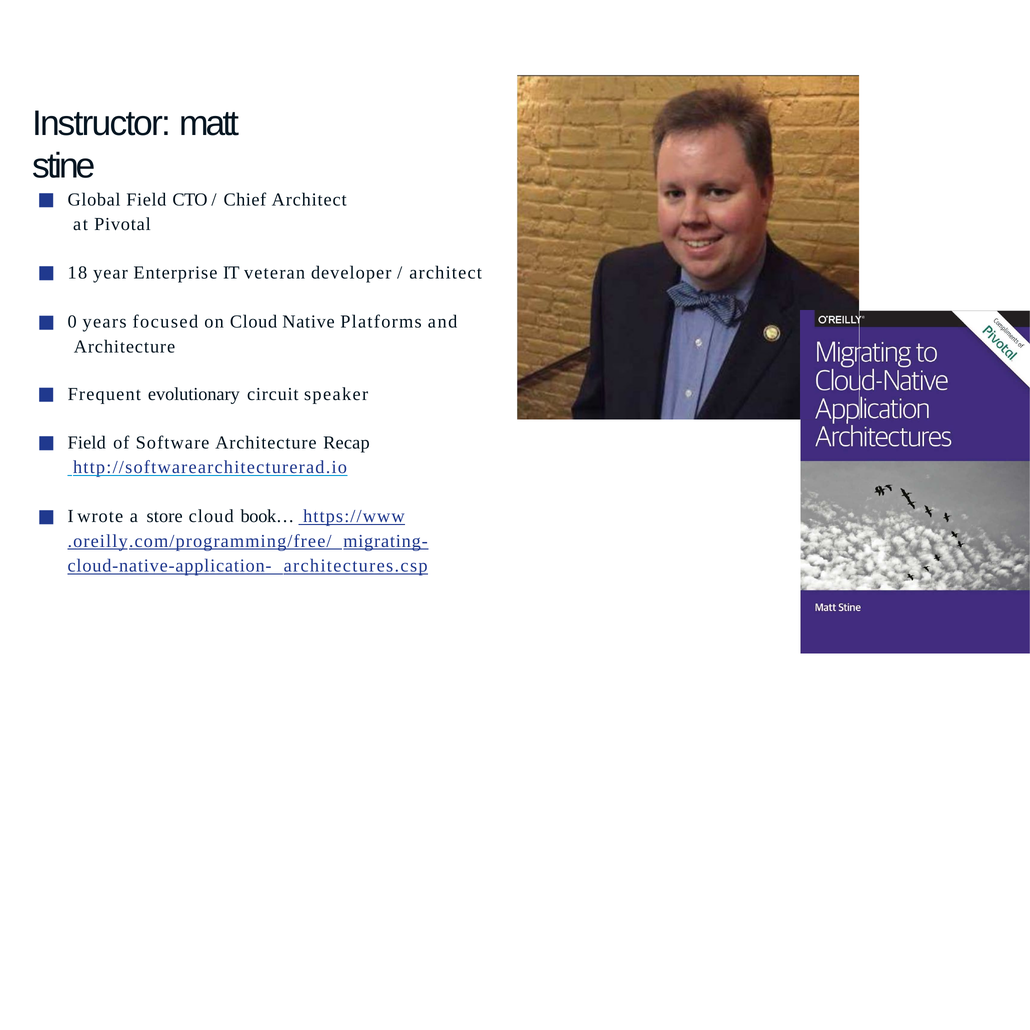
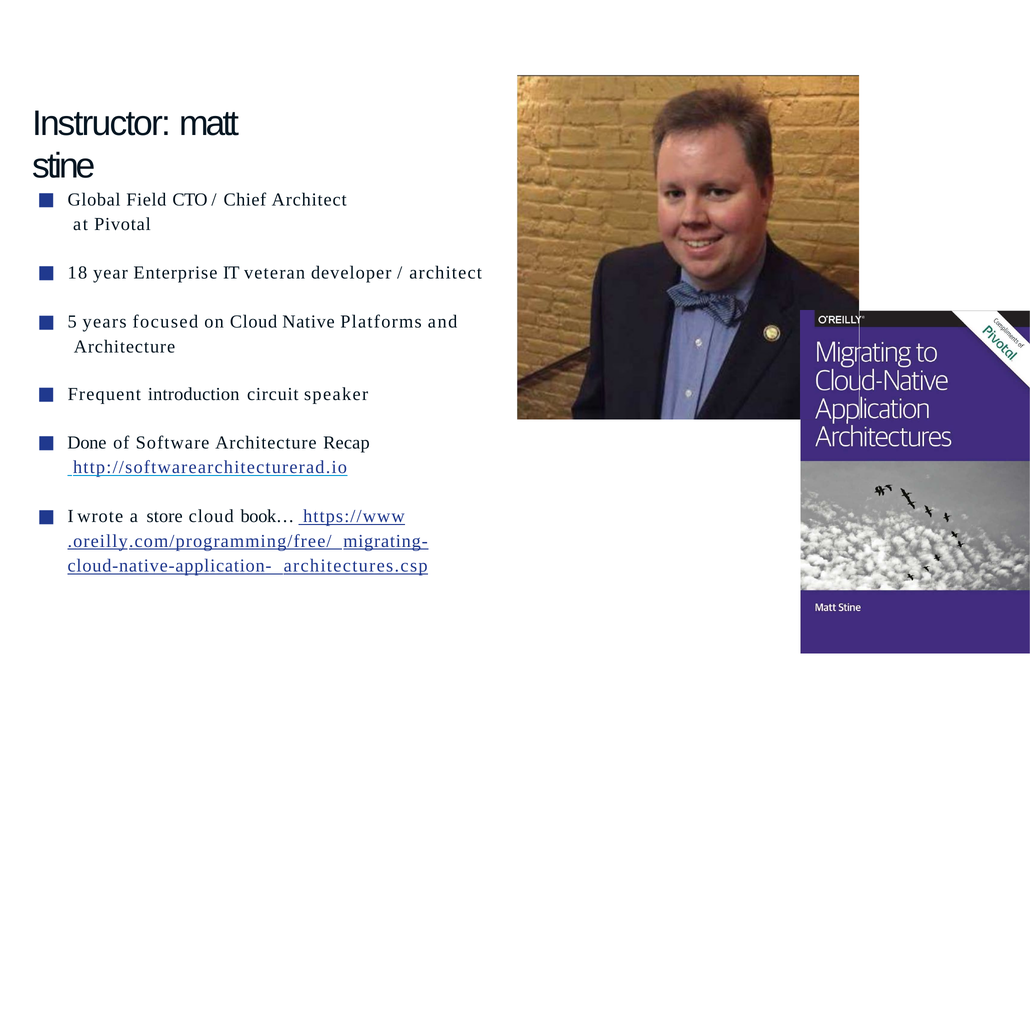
0: 0 -> 5 (72, 322)
evolutionary: evolutionary -> introduction (194, 394)
Field: Field -> Done (87, 443)
